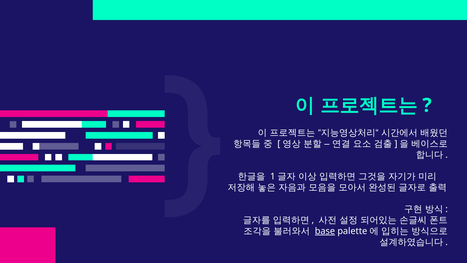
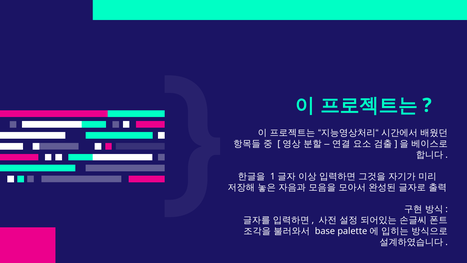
base underline: present -> none (325, 231)
